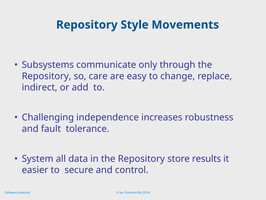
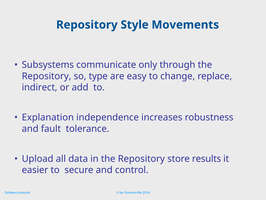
care: care -> type (98, 76)
Challenging: Challenging -> Explanation (48, 117)
System: System -> Upload (38, 158)
